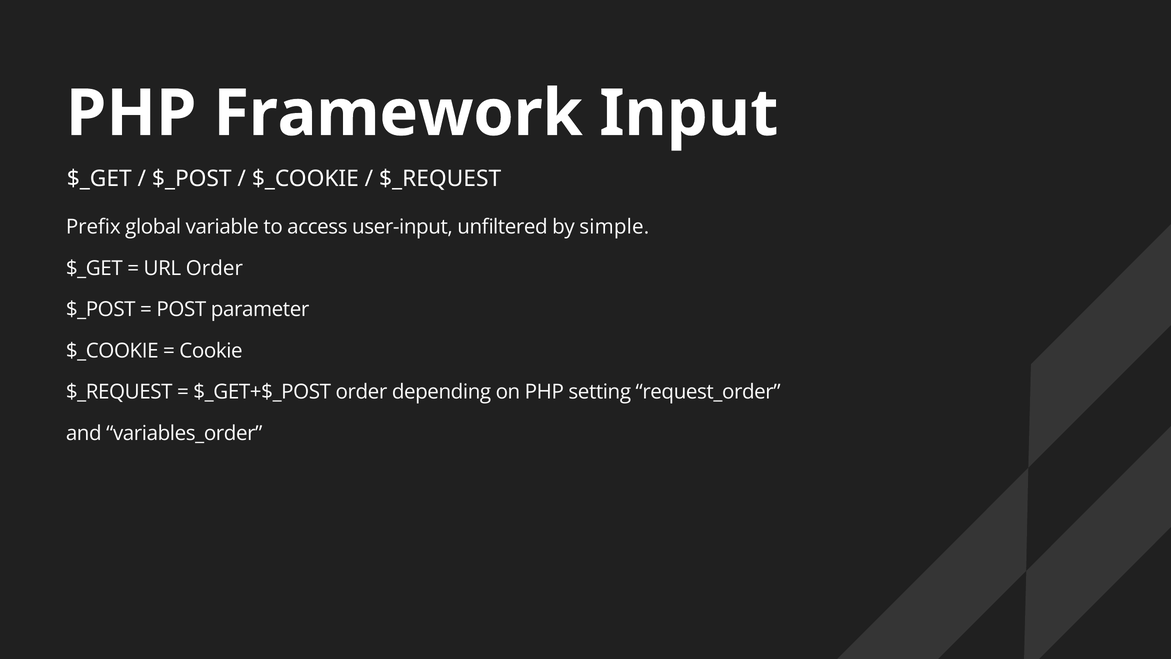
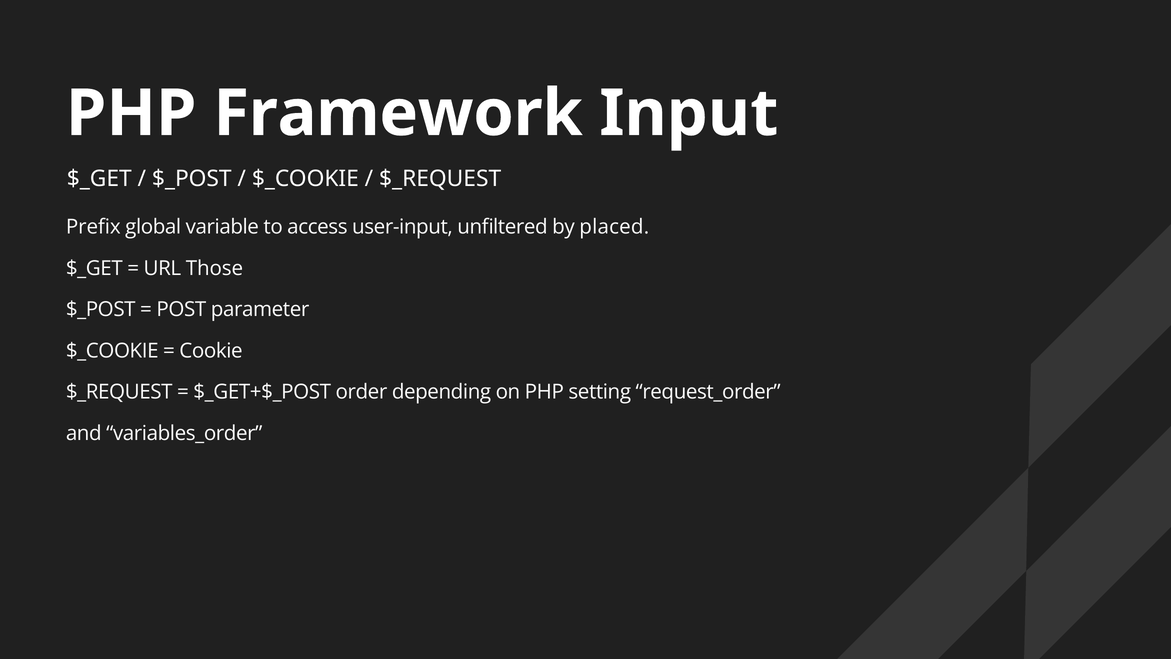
simple: simple -> placed (614, 227)
URL Order: Order -> Those (214, 268)
